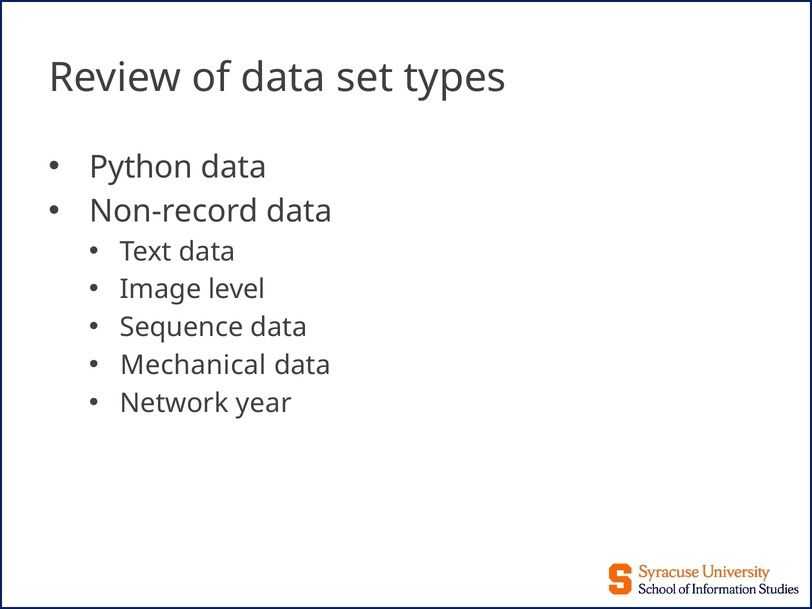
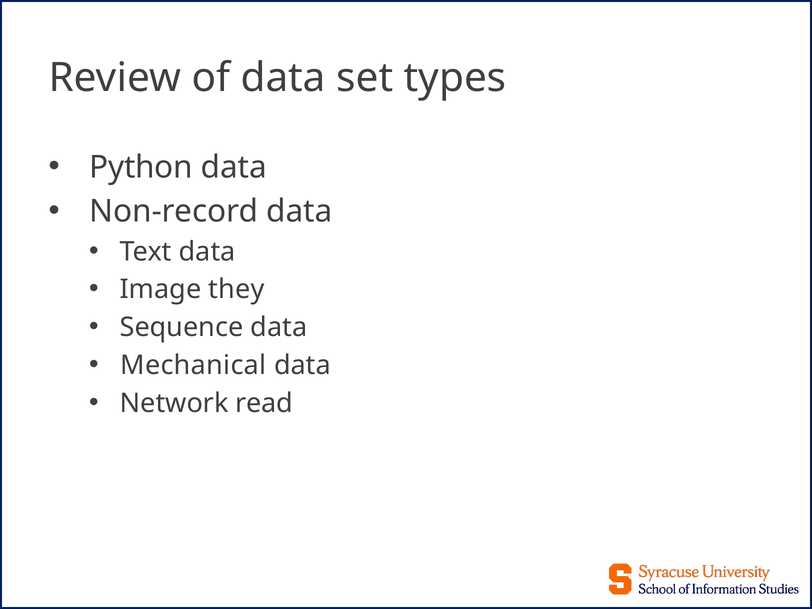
level: level -> they (237, 290)
year: year -> read (264, 403)
